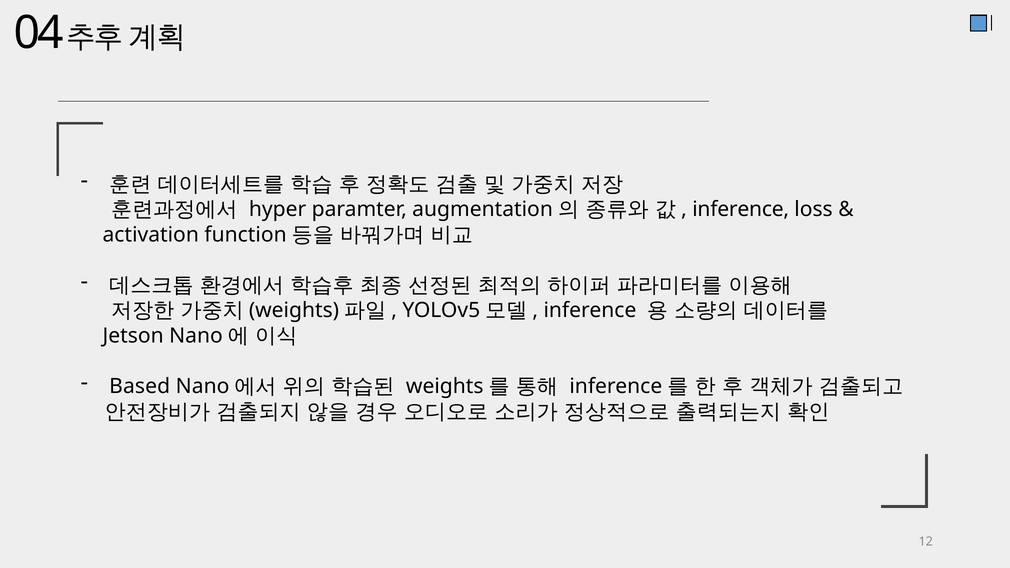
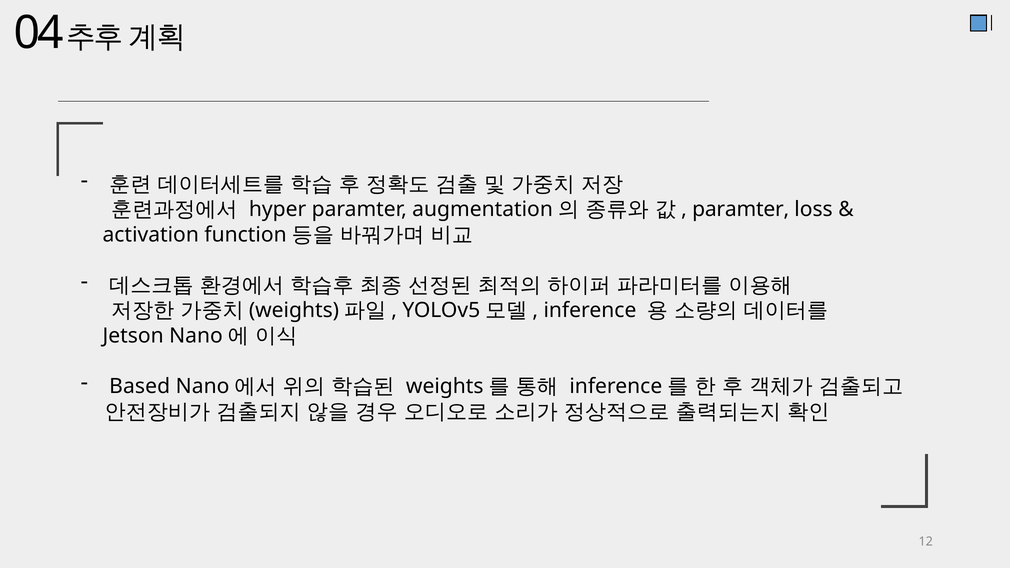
inference: inference -> paramter (741, 210)
